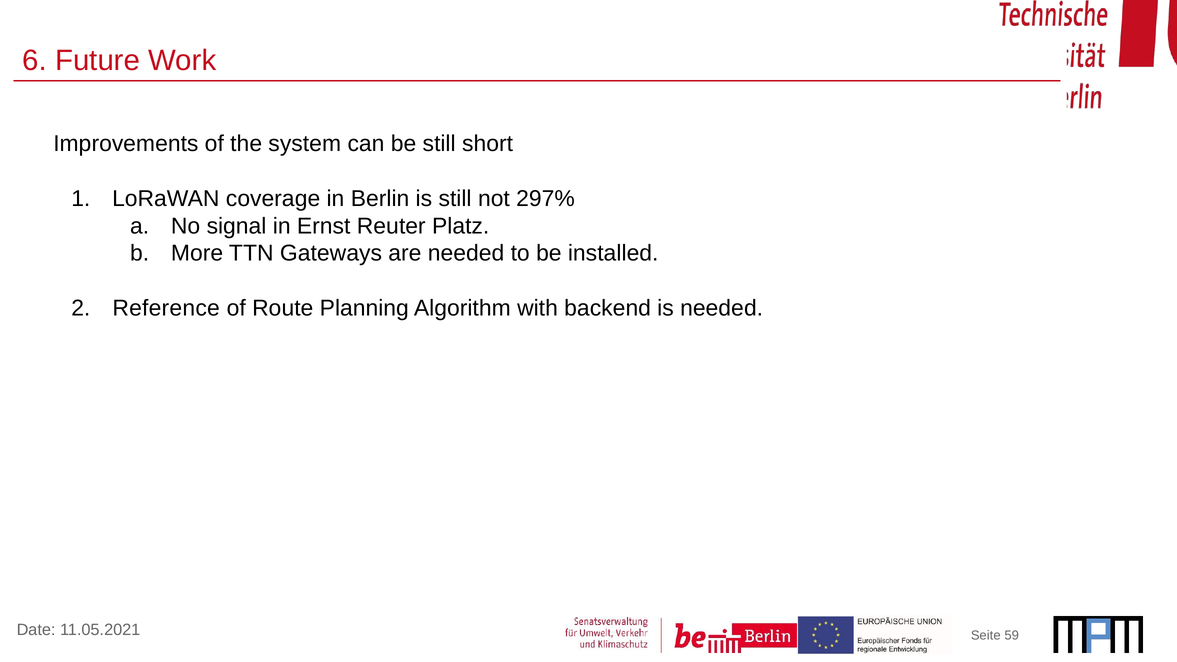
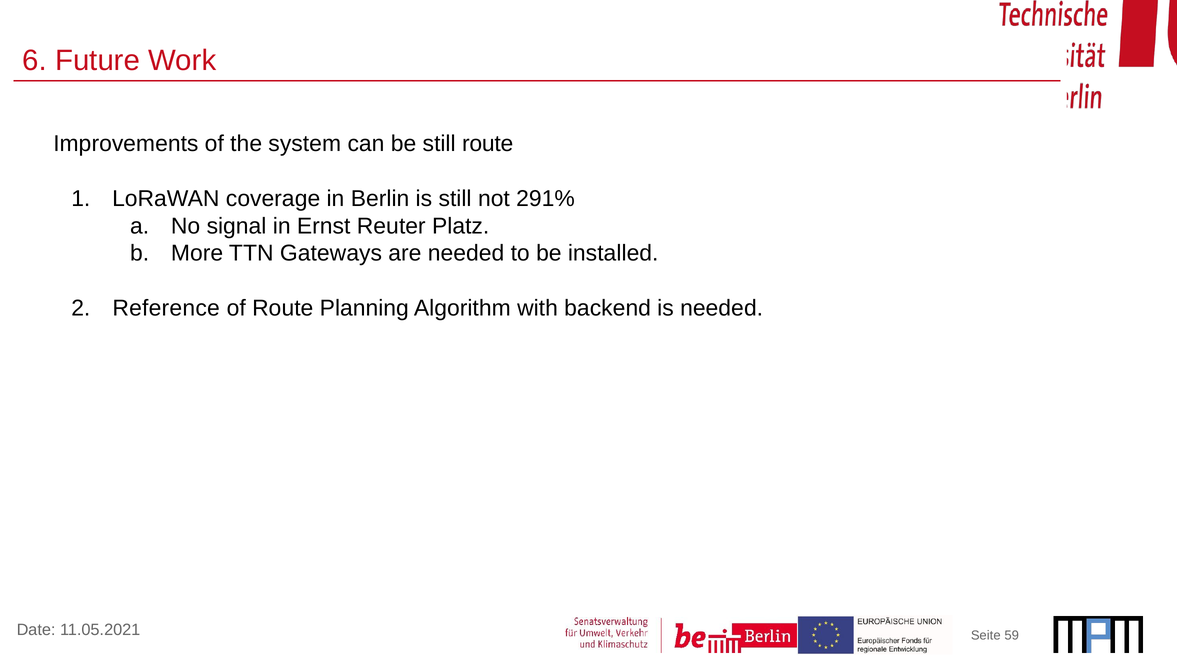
still short: short -> route (488, 144)
297%: 297% -> 291% (545, 199)
